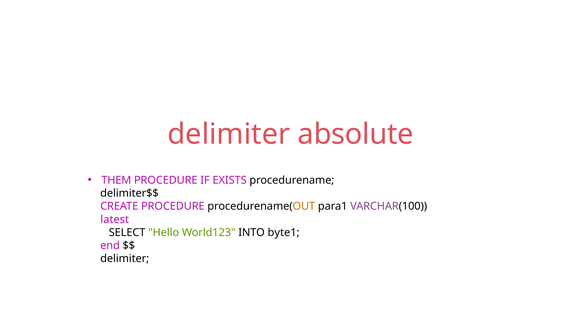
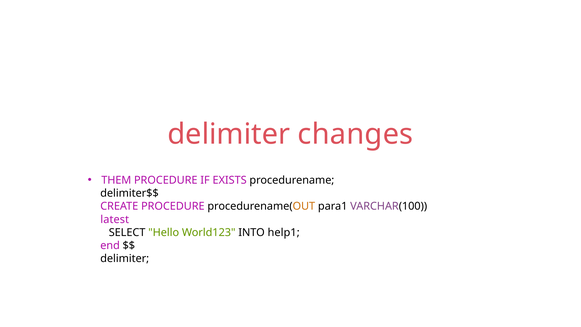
absolute: absolute -> changes (355, 134)
byte1: byte1 -> help1 (284, 232)
